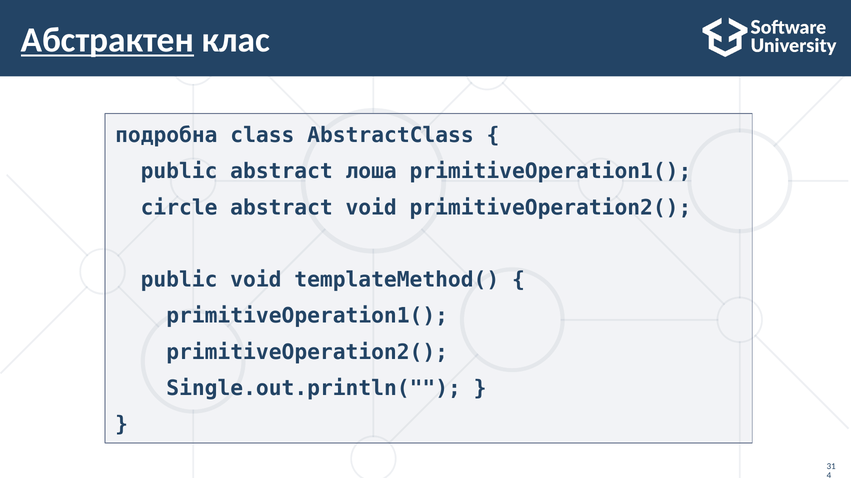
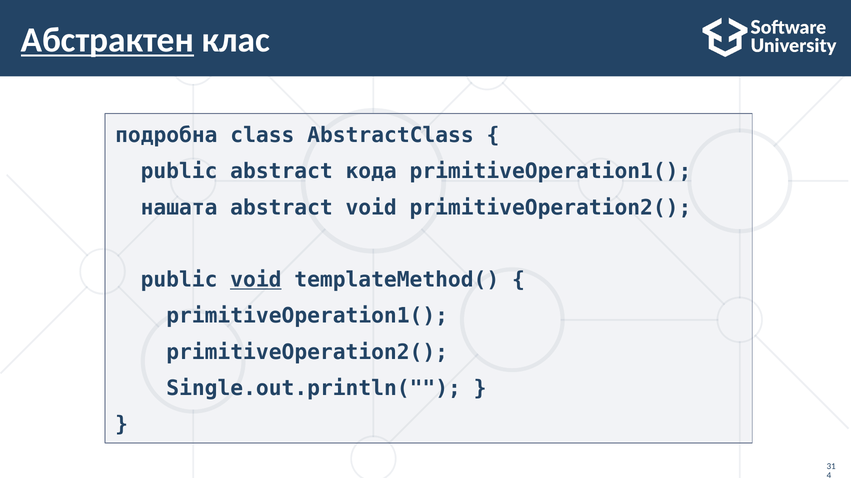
лоша: лоша -> кода (371, 172)
circle: circle -> нашата (179, 208)
void underline: none -> present (256, 280)
